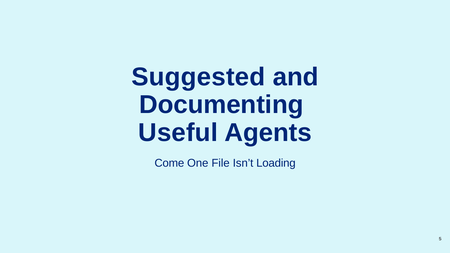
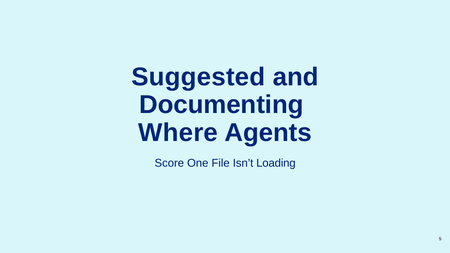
Useful: Useful -> Where (178, 133)
Come: Come -> Score (169, 163)
